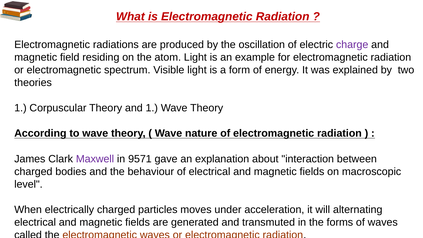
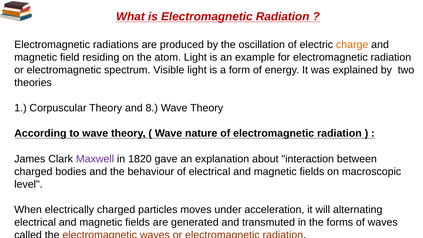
charge colour: purple -> orange (352, 45)
and 1: 1 -> 8 (152, 108)
9571: 9571 -> 1820 (140, 159)
